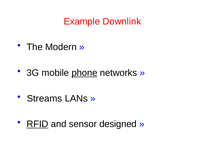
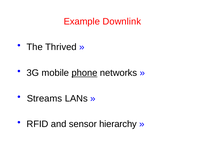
Modern: Modern -> Thrived (61, 47)
RFID underline: present -> none (38, 124)
designed: designed -> hierarchy (118, 124)
